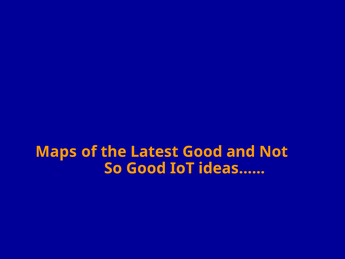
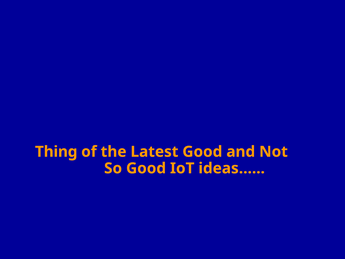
Maps: Maps -> Thing (56, 152)
